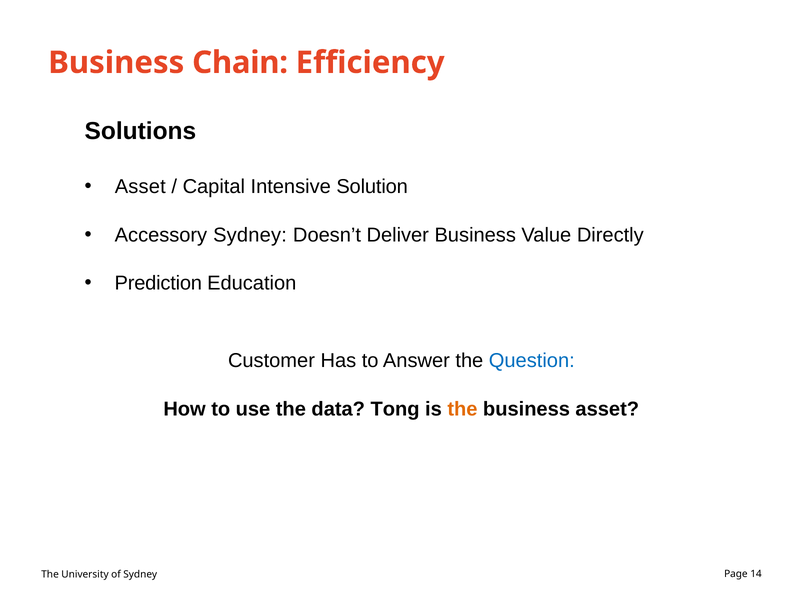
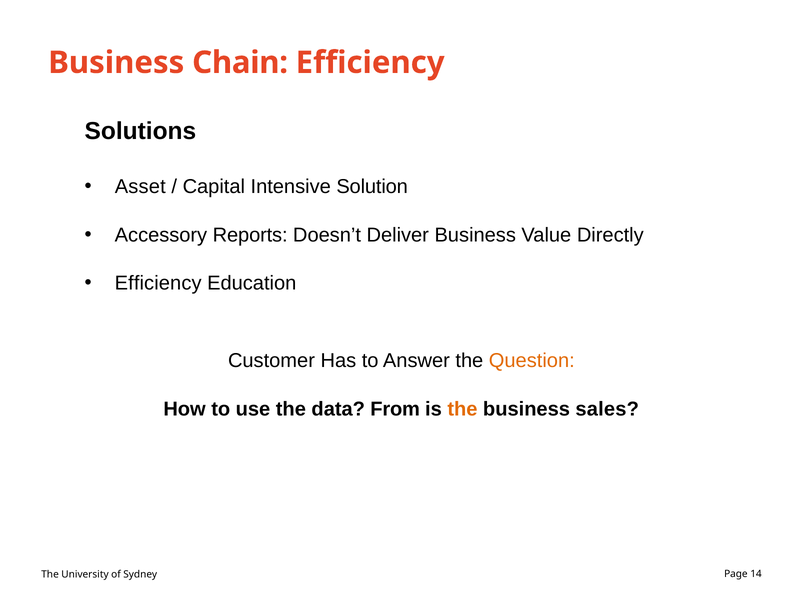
Accessory Sydney: Sydney -> Reports (250, 235)
Prediction: Prediction -> Efficiency (158, 283)
Question colour: blue -> orange (532, 361)
Tong: Tong -> From (395, 409)
business asset: asset -> sales (607, 409)
